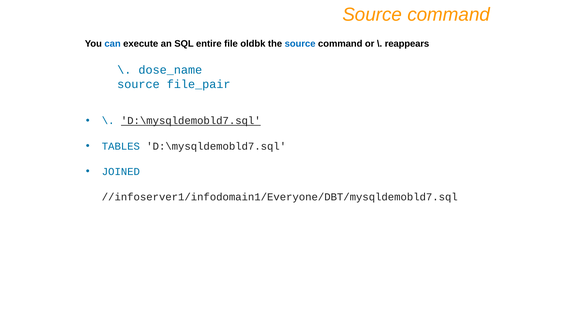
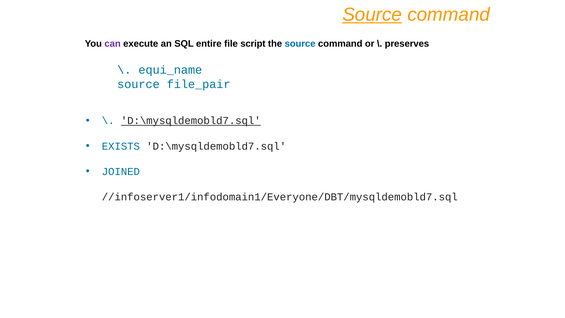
Source underline: none -> present (372, 15)
can colour: blue -> purple (113, 44)
oldbk: oldbk -> script (253, 44)
reappears: reappears -> preserves (407, 44)
dose_name: dose_name -> equi_name (170, 70)
TABLES: TABLES -> EXISTS (121, 146)
